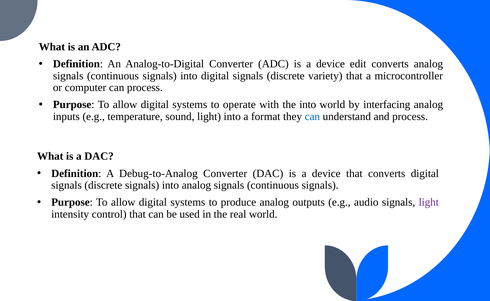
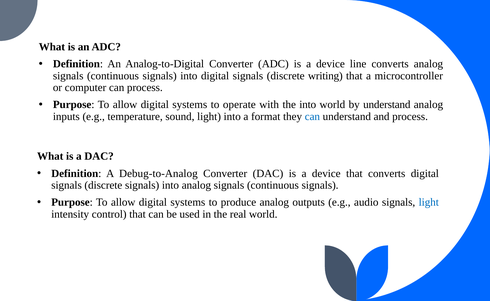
edit: edit -> line (358, 64)
variety: variety -> writing (325, 76)
by interfacing: interfacing -> understand (387, 105)
light colour: purple -> blue (429, 203)
